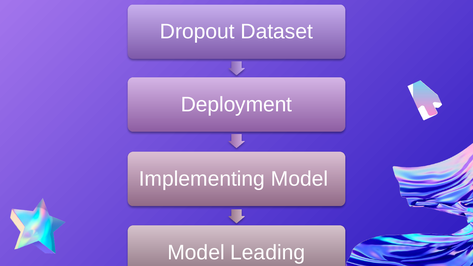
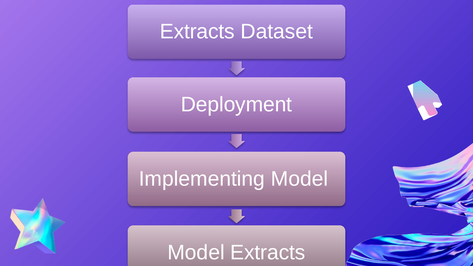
Dropout: Dropout -> Extracts (197, 32)
Model Leading: Leading -> Extracts (268, 253)
